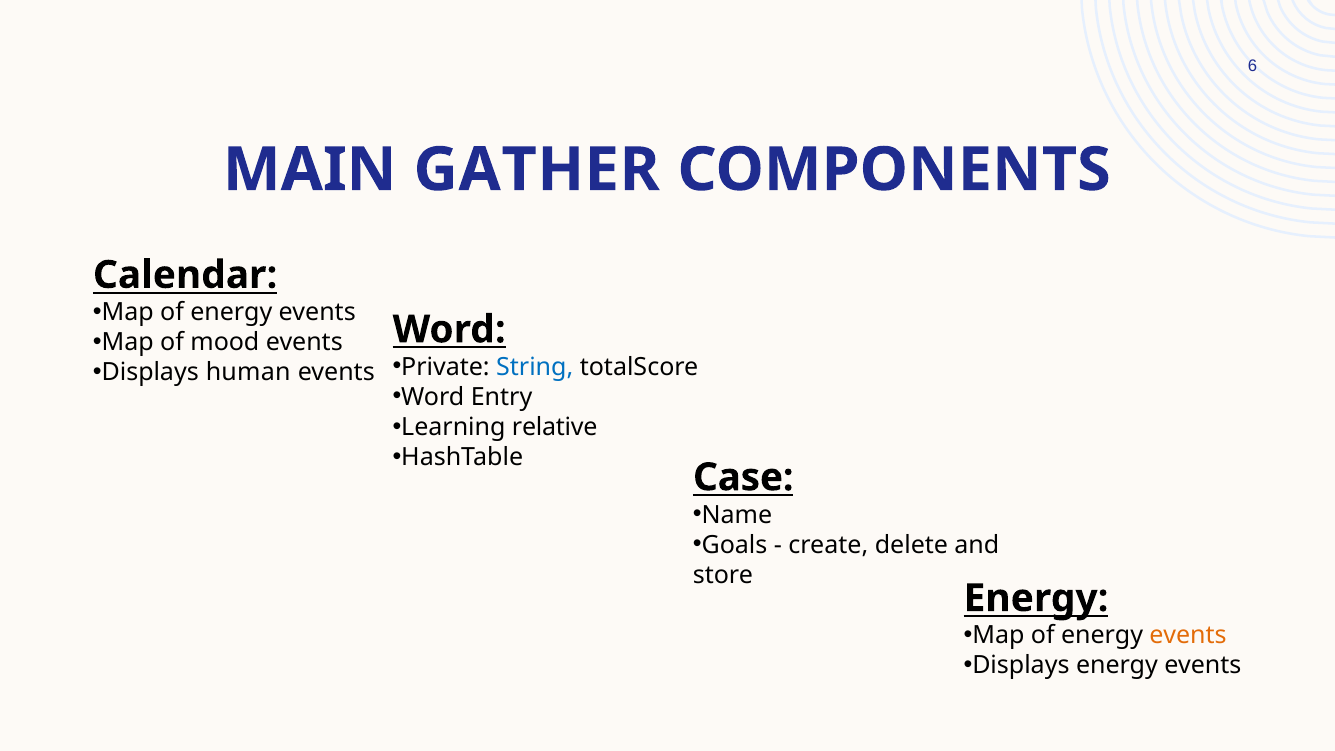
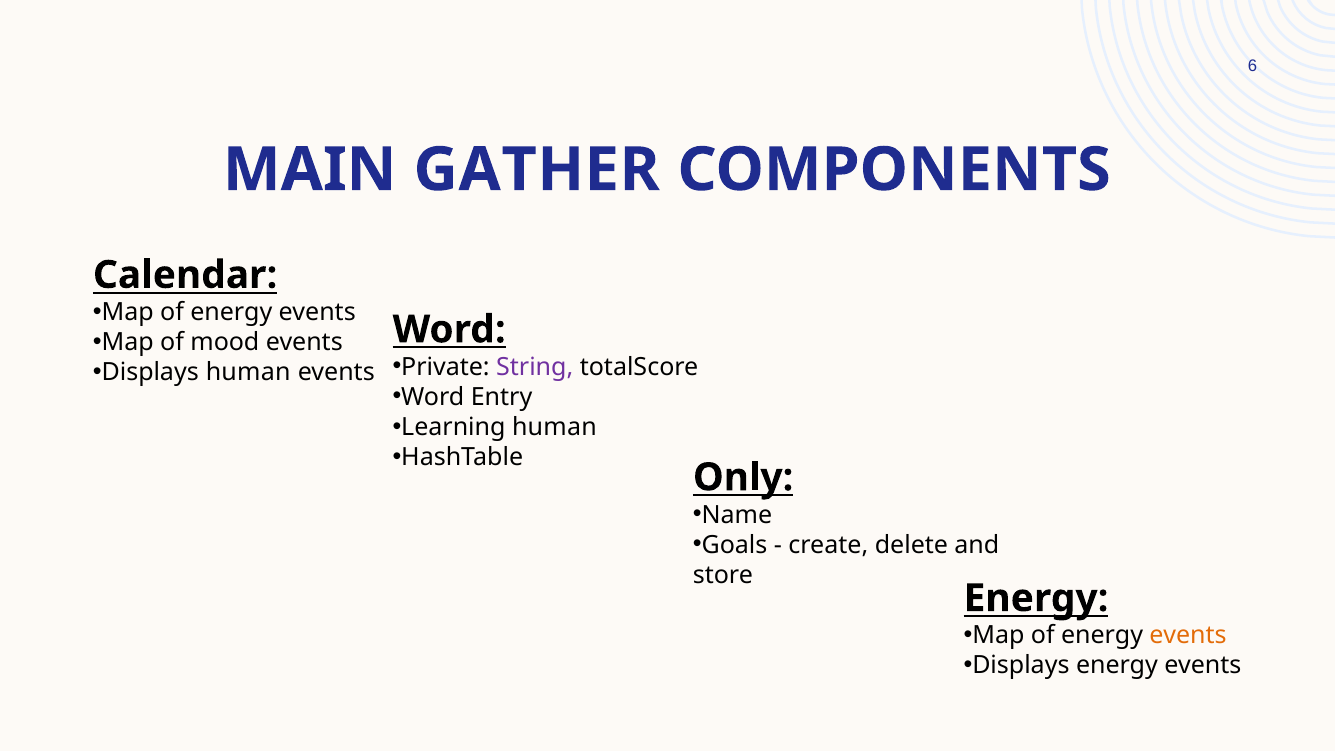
String colour: blue -> purple (535, 367)
Learning relative: relative -> human (554, 427)
Case: Case -> Only (743, 477)
